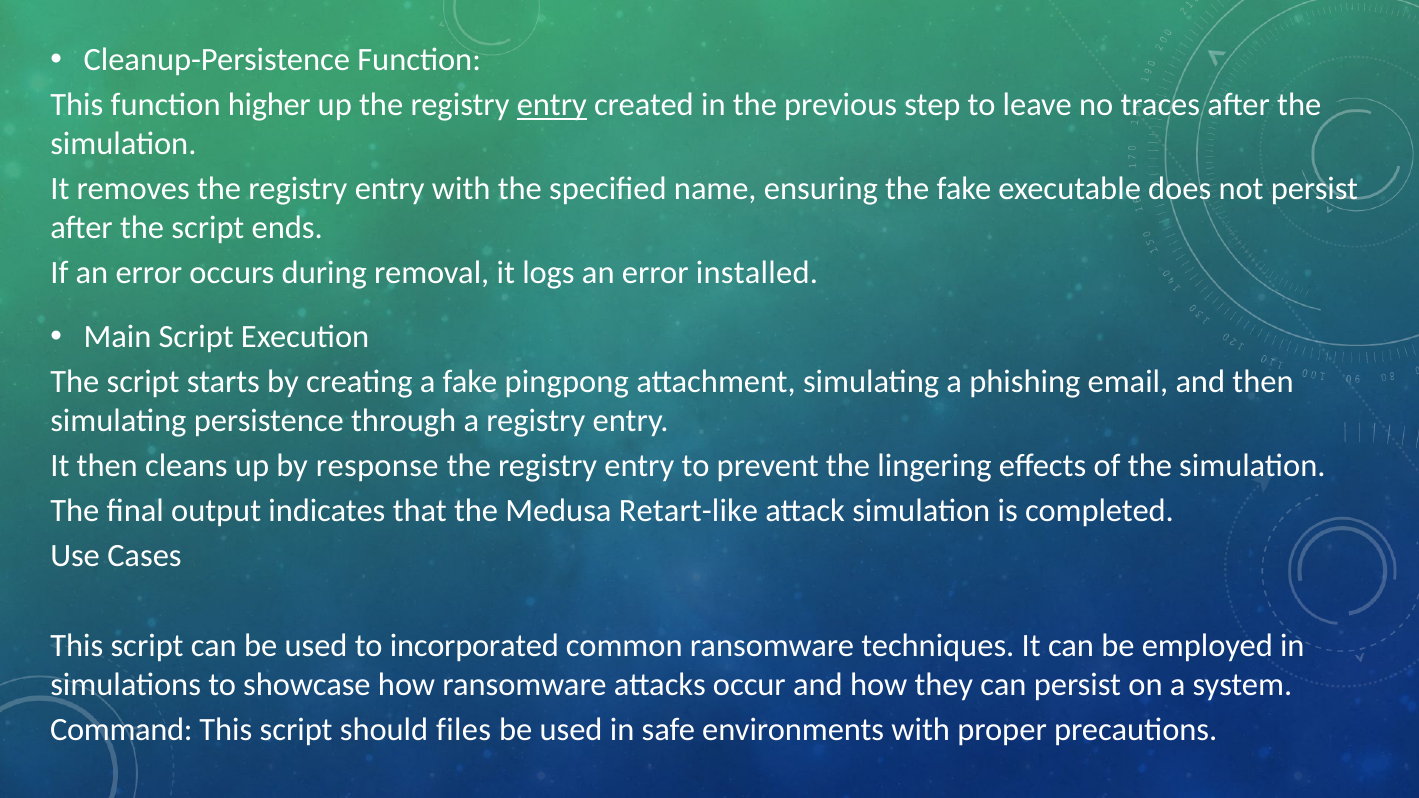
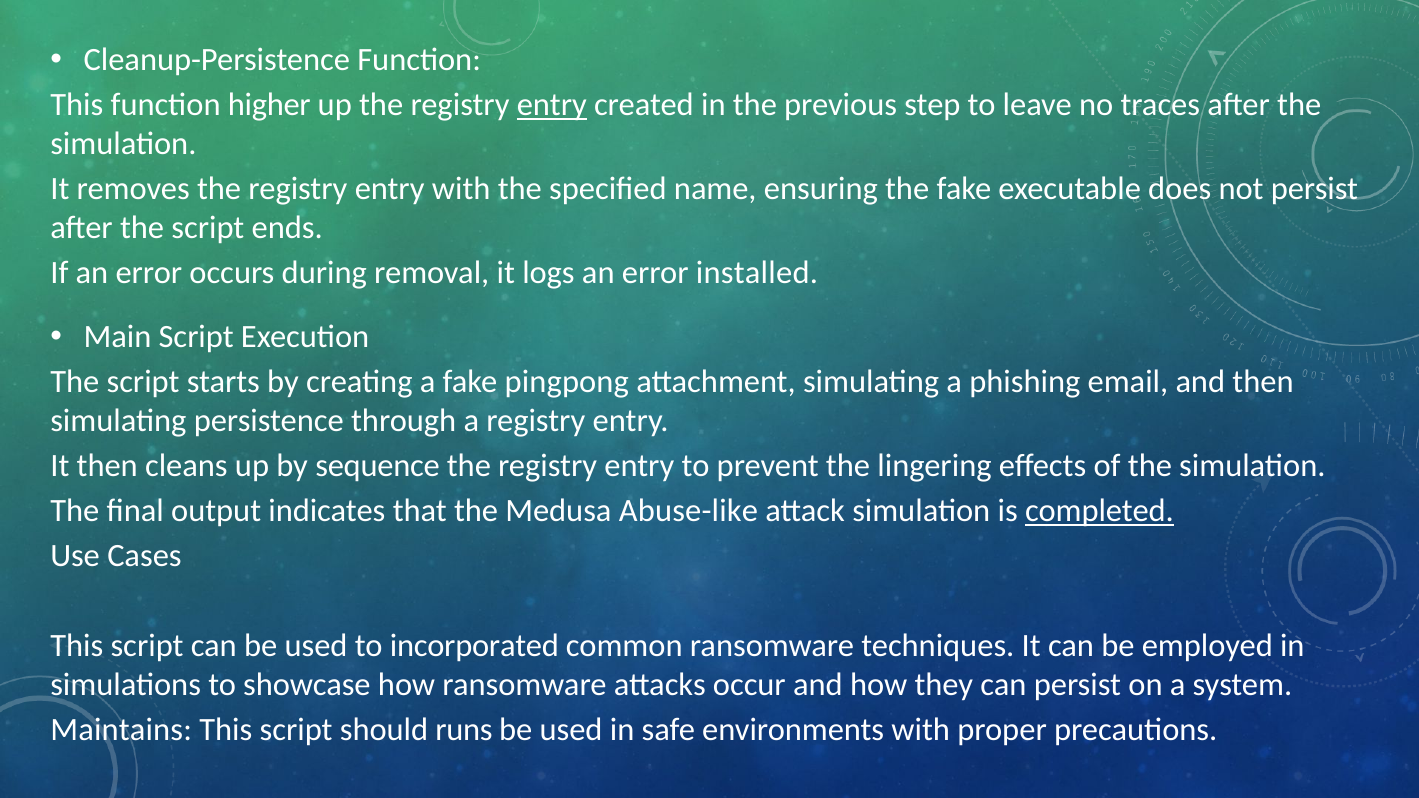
response: response -> sequence (378, 466)
Retart-like: Retart-like -> Abuse-like (688, 511)
completed underline: none -> present (1099, 511)
Command: Command -> Maintains (121, 730)
files: files -> runs (464, 730)
